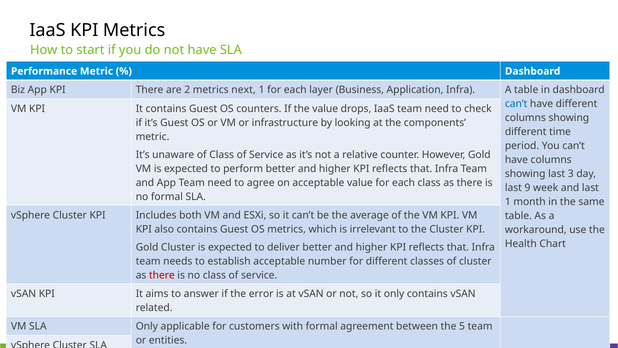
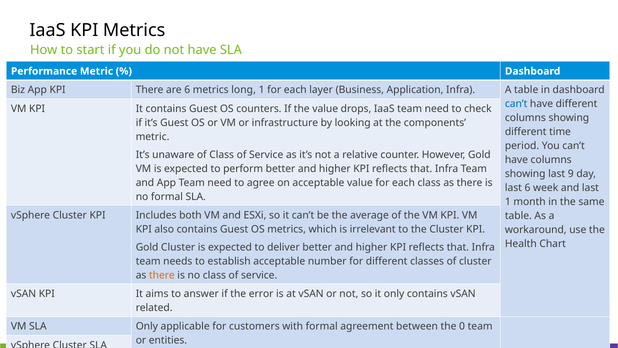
are 2: 2 -> 6 (187, 90)
next: next -> long (244, 90)
3: 3 -> 9 (571, 174)
last 9: 9 -> 6 (528, 188)
there colour: red -> orange (162, 275)
5: 5 -> 0 (462, 326)
